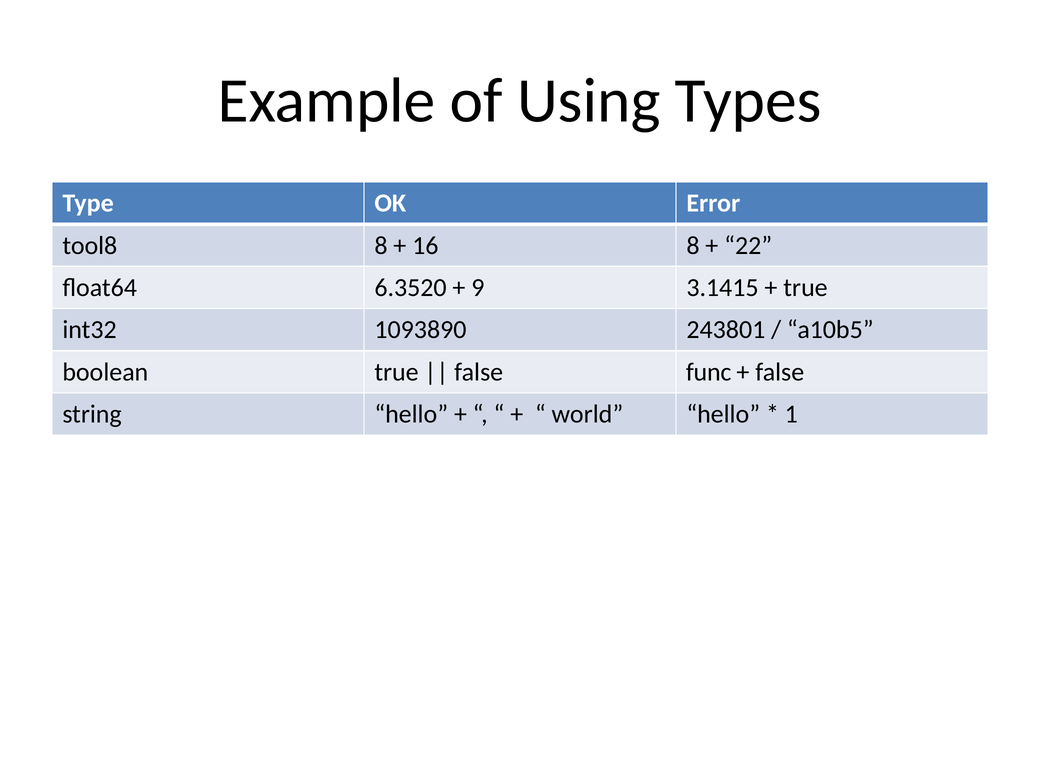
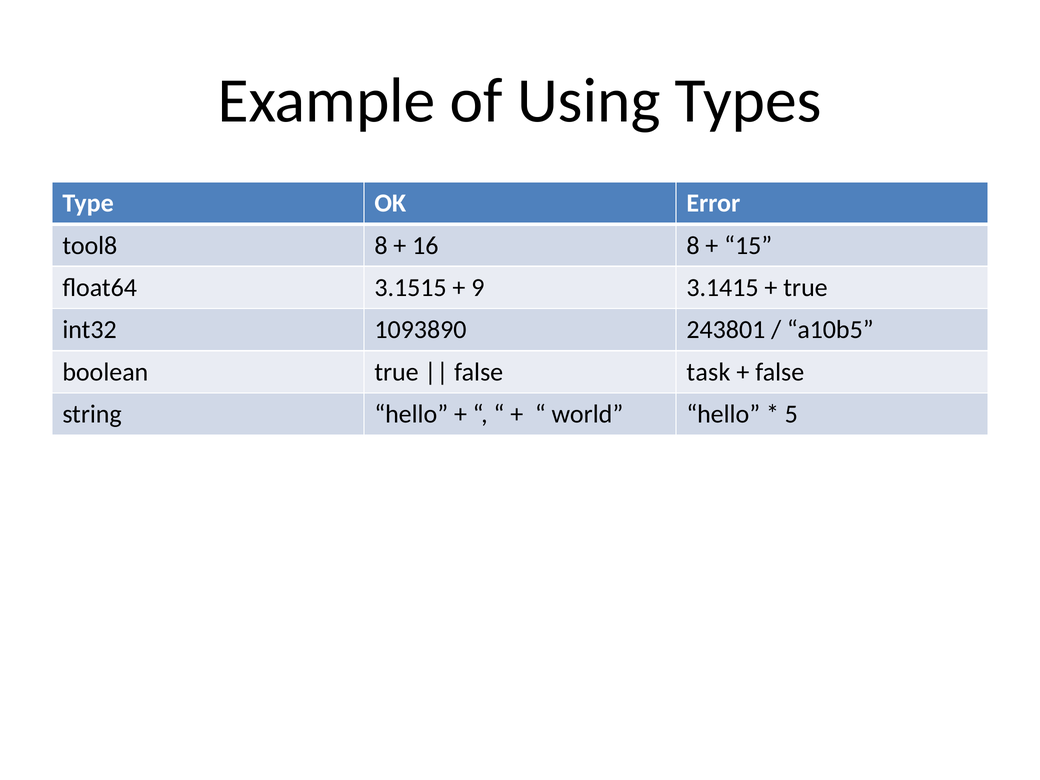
22: 22 -> 15 (748, 246)
6.3520: 6.3520 -> 3.1515 (411, 288)
func: func -> task (708, 372)
1: 1 -> 5 (791, 414)
